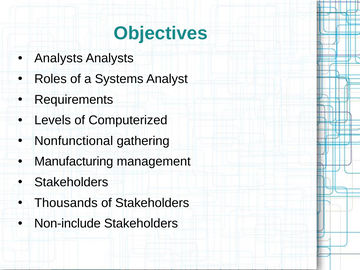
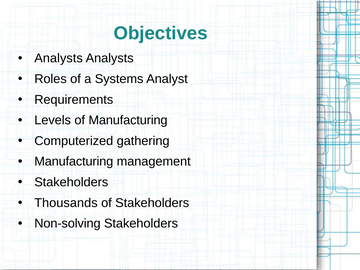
of Computerized: Computerized -> Manufacturing (128, 120)
Nonfunctional: Nonfunctional -> Computerized (74, 141)
Non-include: Non-include -> Non-solving (67, 223)
